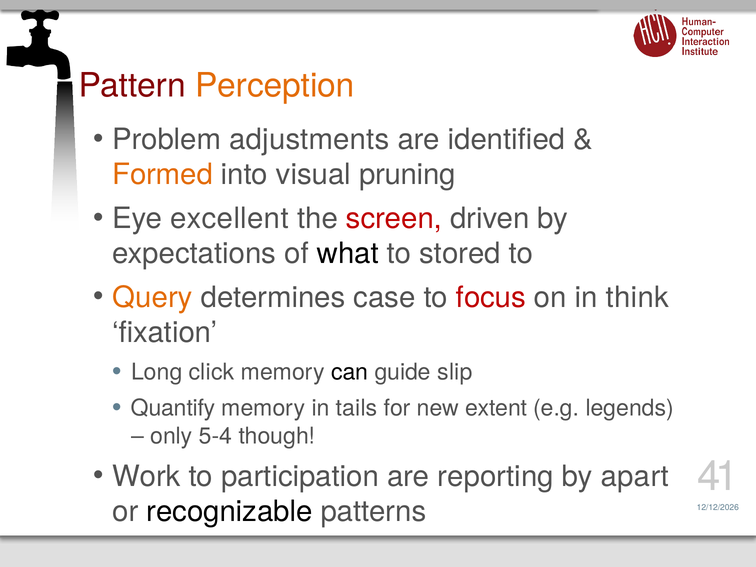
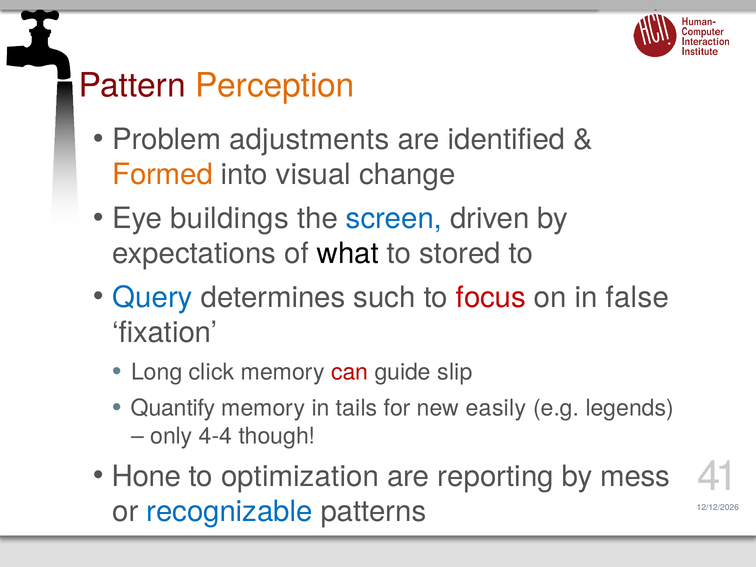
pruning: pruning -> change (407, 175)
excellent: excellent -> buildings (230, 218)
screen colour: red -> blue (394, 218)
Query colour: orange -> blue (152, 297)
case: case -> such (384, 297)
think: think -> false (637, 297)
can colour: black -> red (350, 372)
extent: extent -> easily (496, 408)
5-4: 5-4 -> 4-4 (216, 436)
Work: Work -> Hone (147, 476)
participation: participation -> optimization (300, 476)
apart: apart -> mess (635, 476)
recognizable colour: black -> blue (229, 512)
